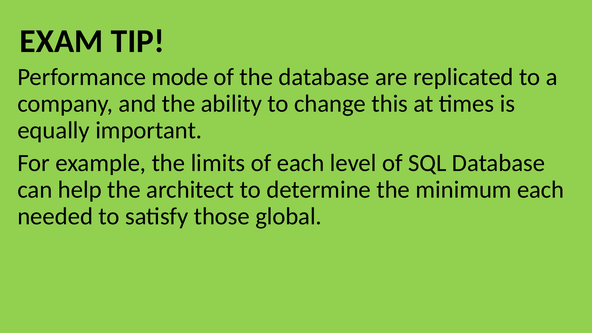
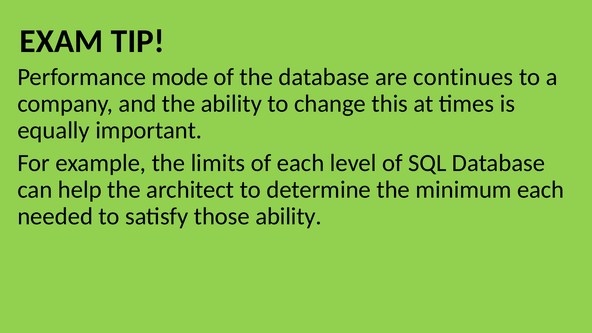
replicated: replicated -> continues (463, 77)
those global: global -> ability (289, 216)
